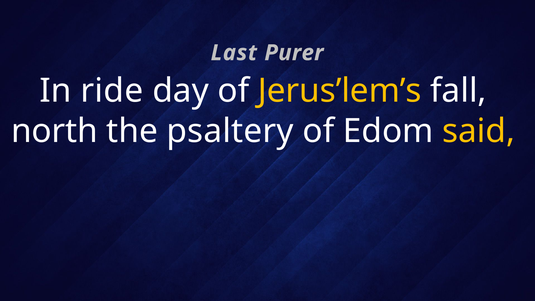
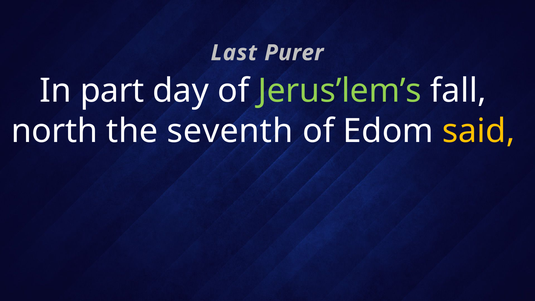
ride: ride -> part (112, 91)
Jerus’lem’s colour: yellow -> light green (340, 91)
psaltery: psaltery -> seventh (230, 131)
